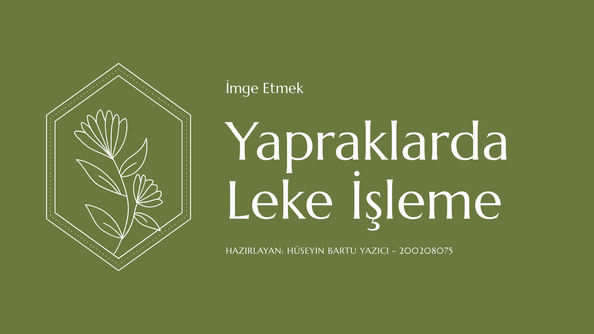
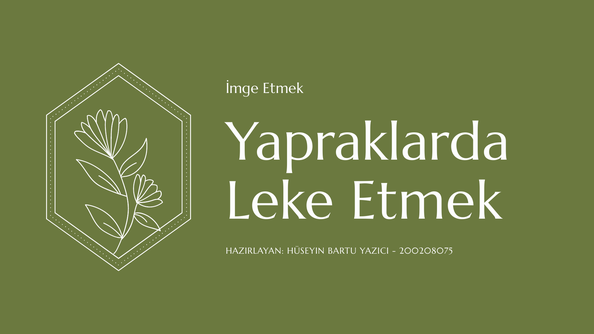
Leke İşleme: İşleme -> Etmek (426, 201)
